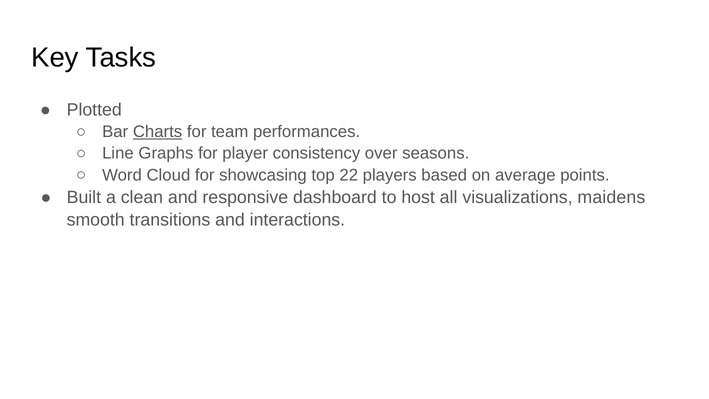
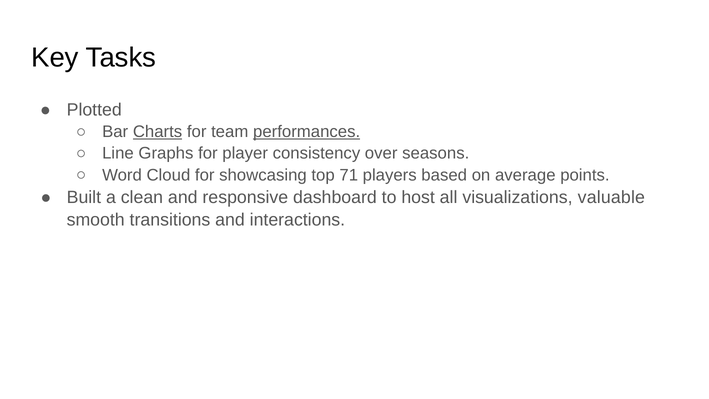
performances underline: none -> present (307, 132)
22: 22 -> 71 (349, 175)
maidens: maidens -> valuable (611, 197)
